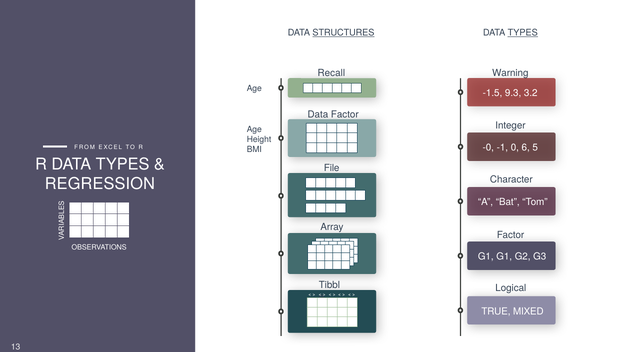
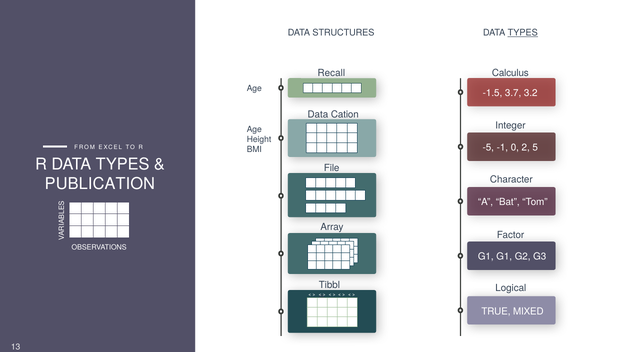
STRUCTURES underline: present -> none (343, 33)
Warning: Warning -> Calculus (510, 73)
9.3: 9.3 -> 3.7 (513, 93)
Data Factor: Factor -> Cation (345, 114)
-0: -0 -> -5 (488, 148)
6: 6 -> 2 (526, 148)
REGRESSION: REGRESSION -> PUBLICATION (100, 184)
